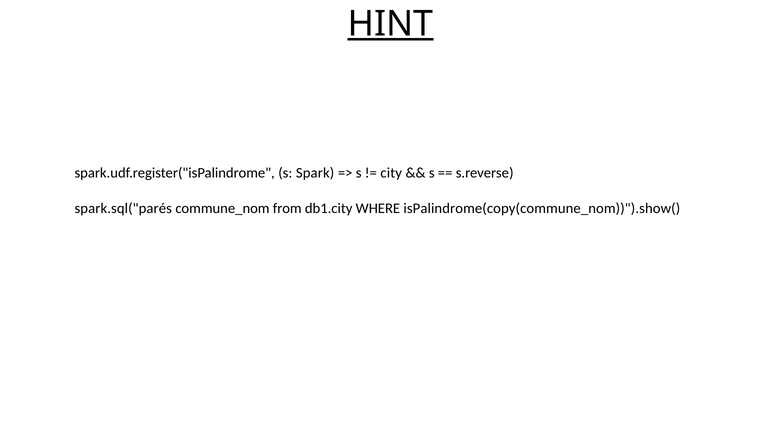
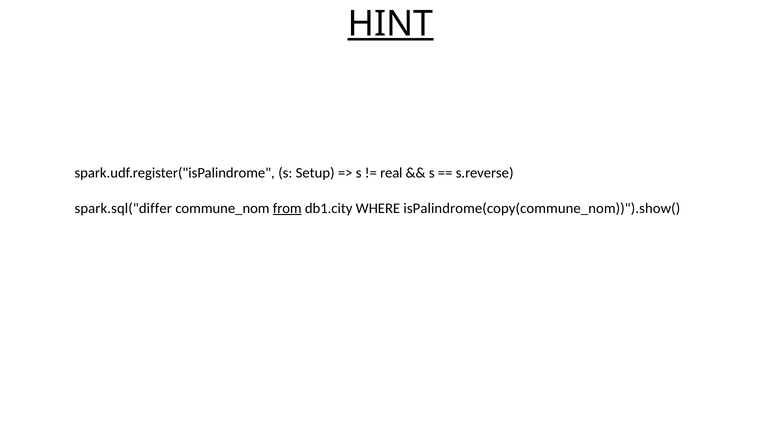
Spark: Spark -> Setup (315, 173)
city: city -> real (391, 173)
spark.sql("parés: spark.sql("parés -> spark.sql("differ (123, 208)
from underline: none -> present (287, 208)
